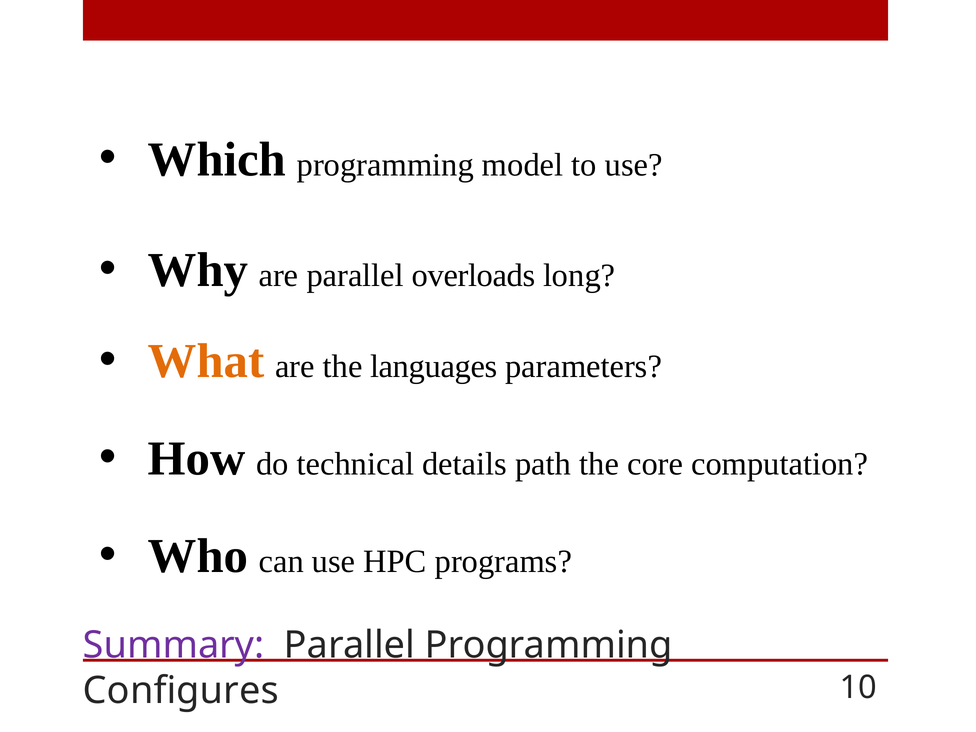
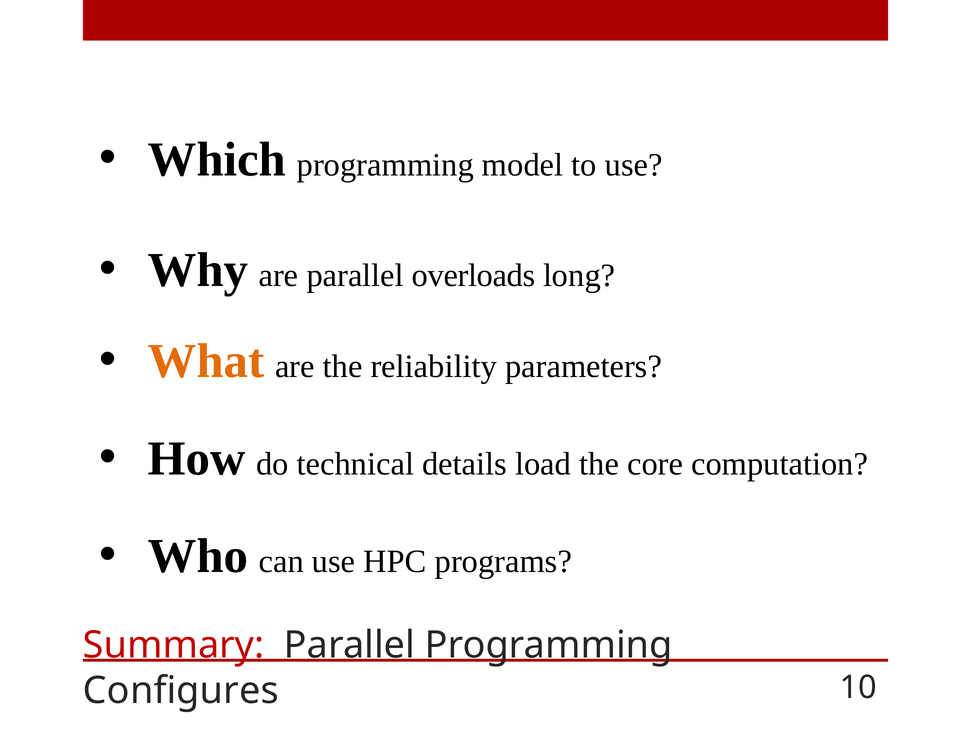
languages: languages -> reliability (434, 367)
path: path -> load (543, 464)
Summary colour: purple -> red (174, 645)
